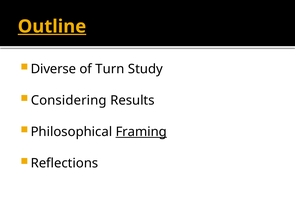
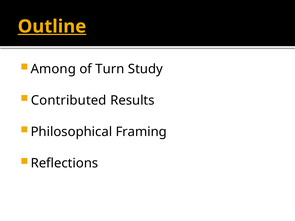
Diverse: Diverse -> Among (53, 69)
Considering: Considering -> Contributed (69, 100)
Framing underline: present -> none (141, 132)
